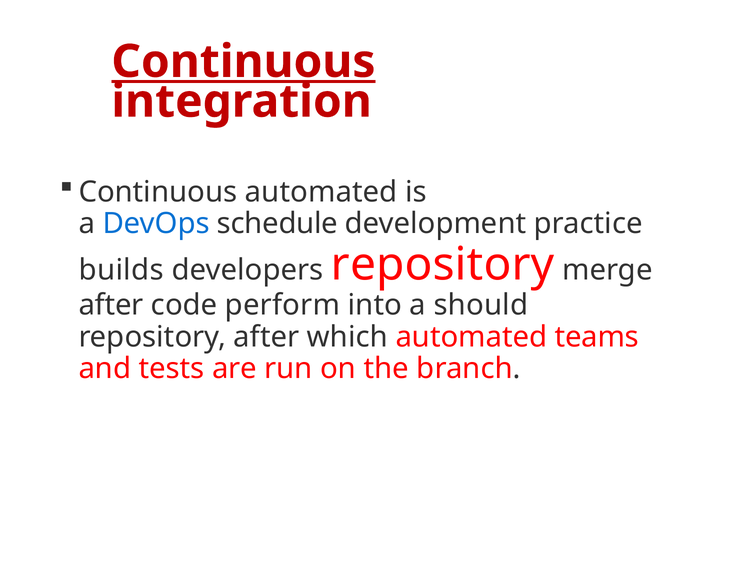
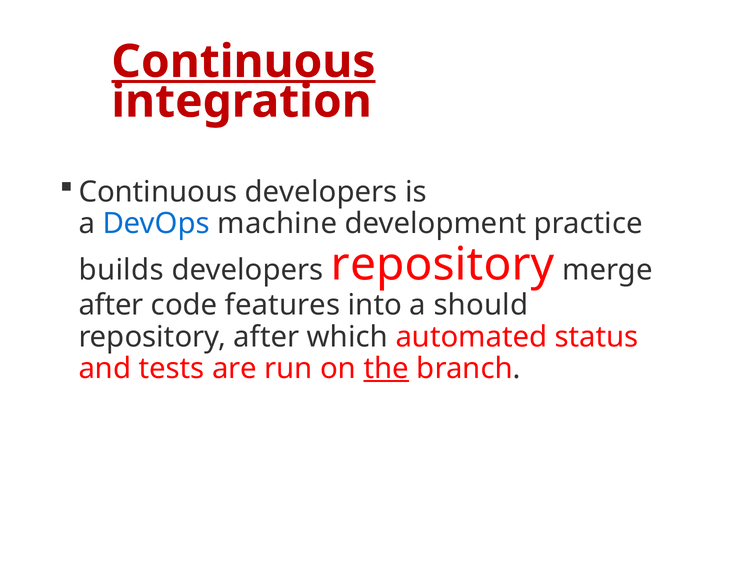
Continuous automated: automated -> developers (321, 192)
schedule: schedule -> machine (277, 224)
perform: perform -> features (283, 305)
teams: teams -> status (597, 337)
the underline: none -> present (386, 369)
